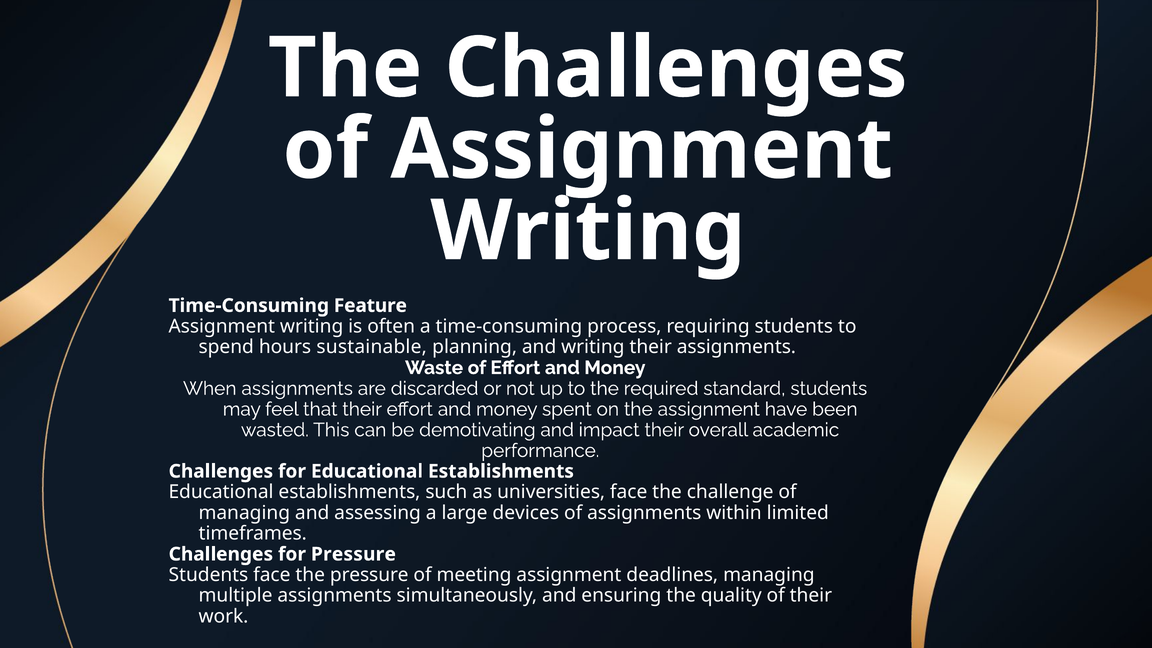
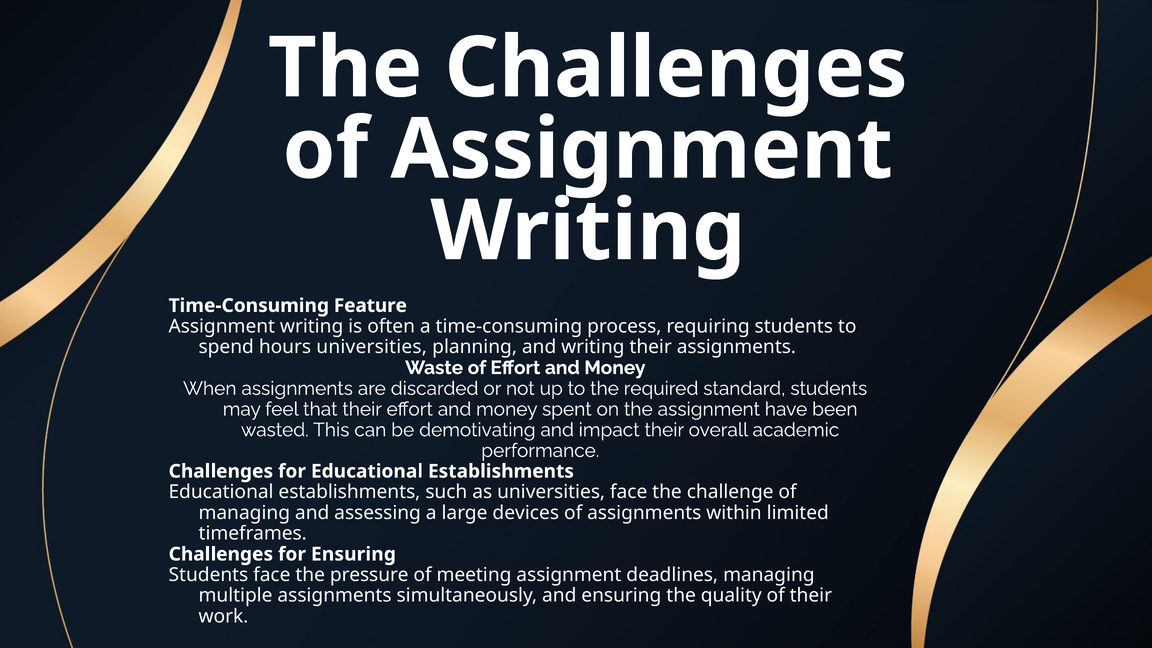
hours sustainable: sustainable -> universities (372, 347)
for Pressure: Pressure -> Ensuring (353, 554)
